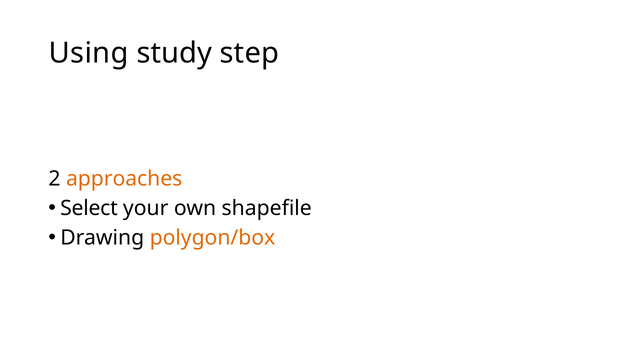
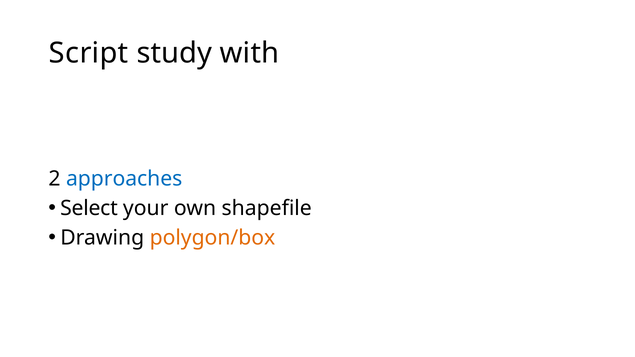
Using: Using -> Script (89, 53)
step: step -> with (250, 53)
approaches colour: orange -> blue (124, 179)
